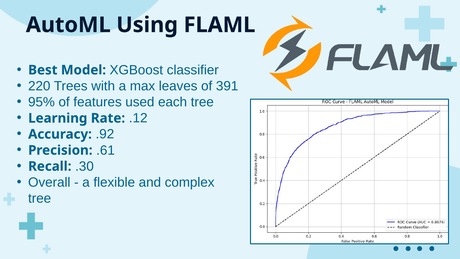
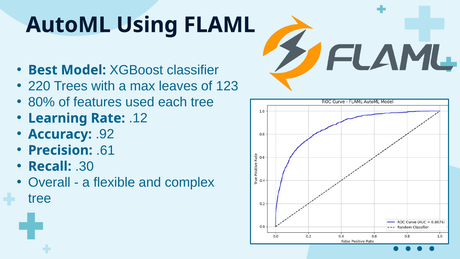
391: 391 -> 123 (227, 86)
95%: 95% -> 80% (41, 102)
